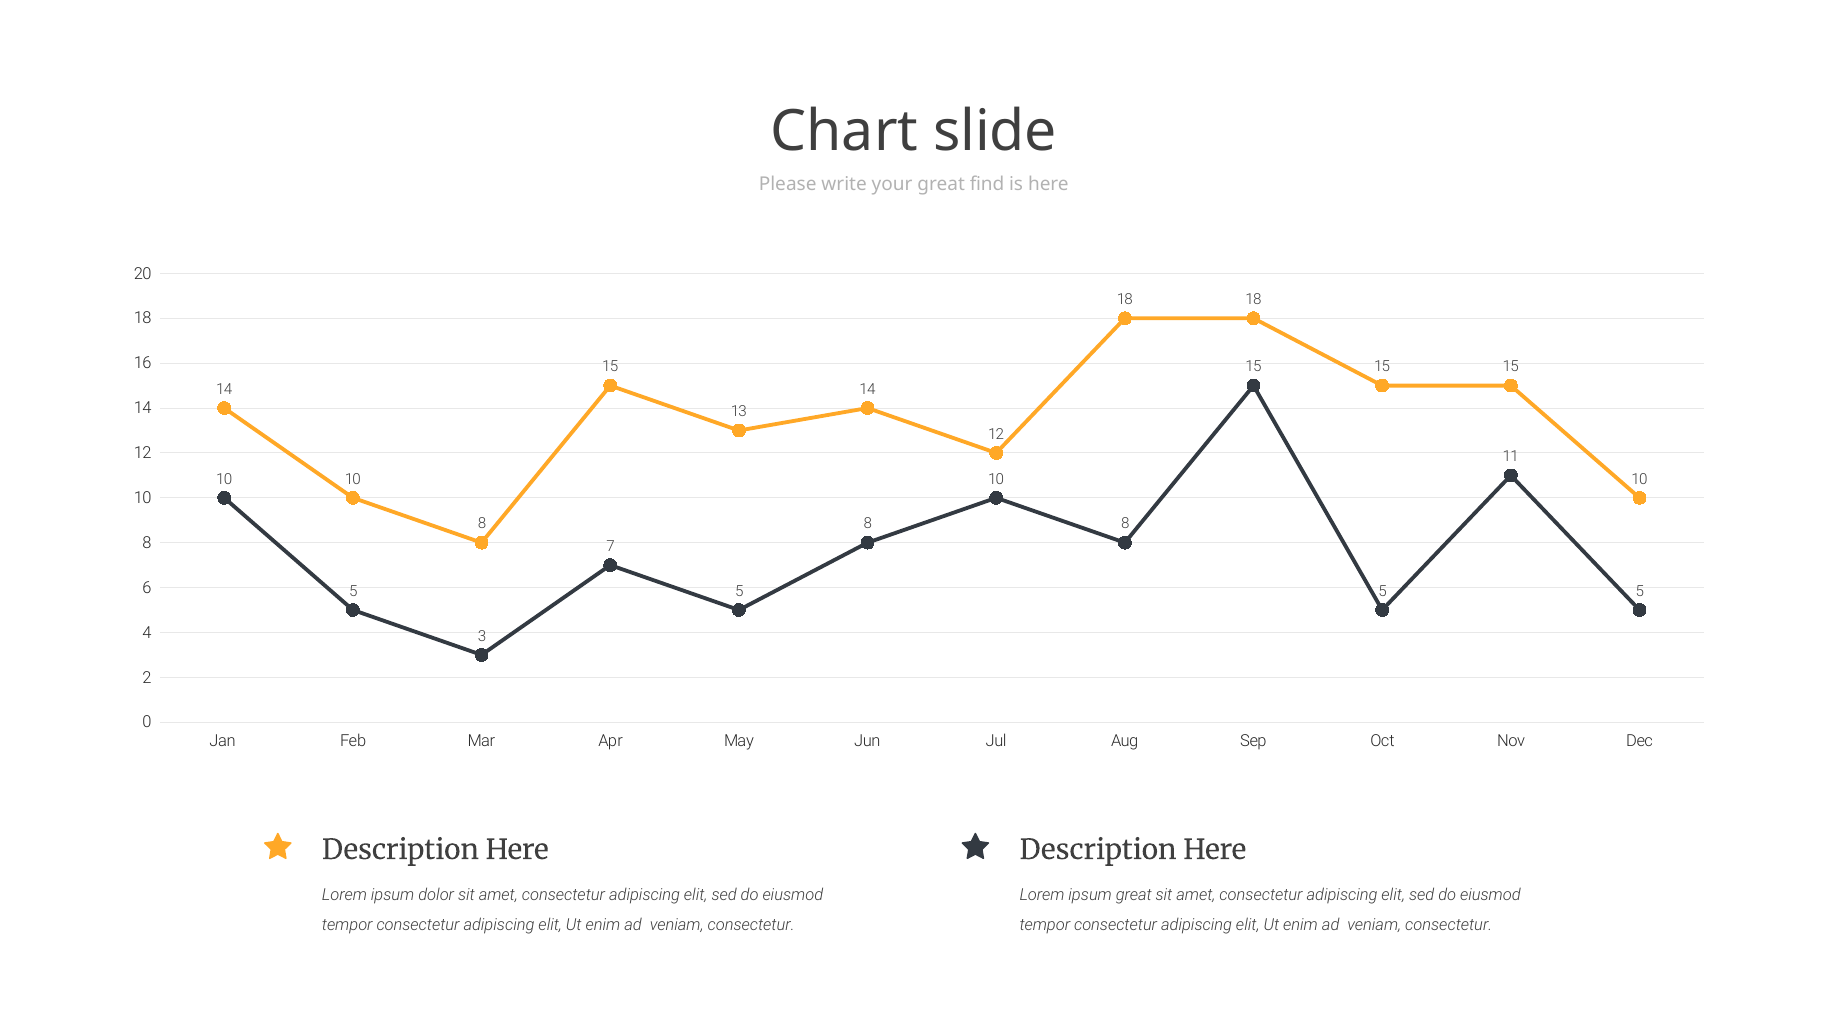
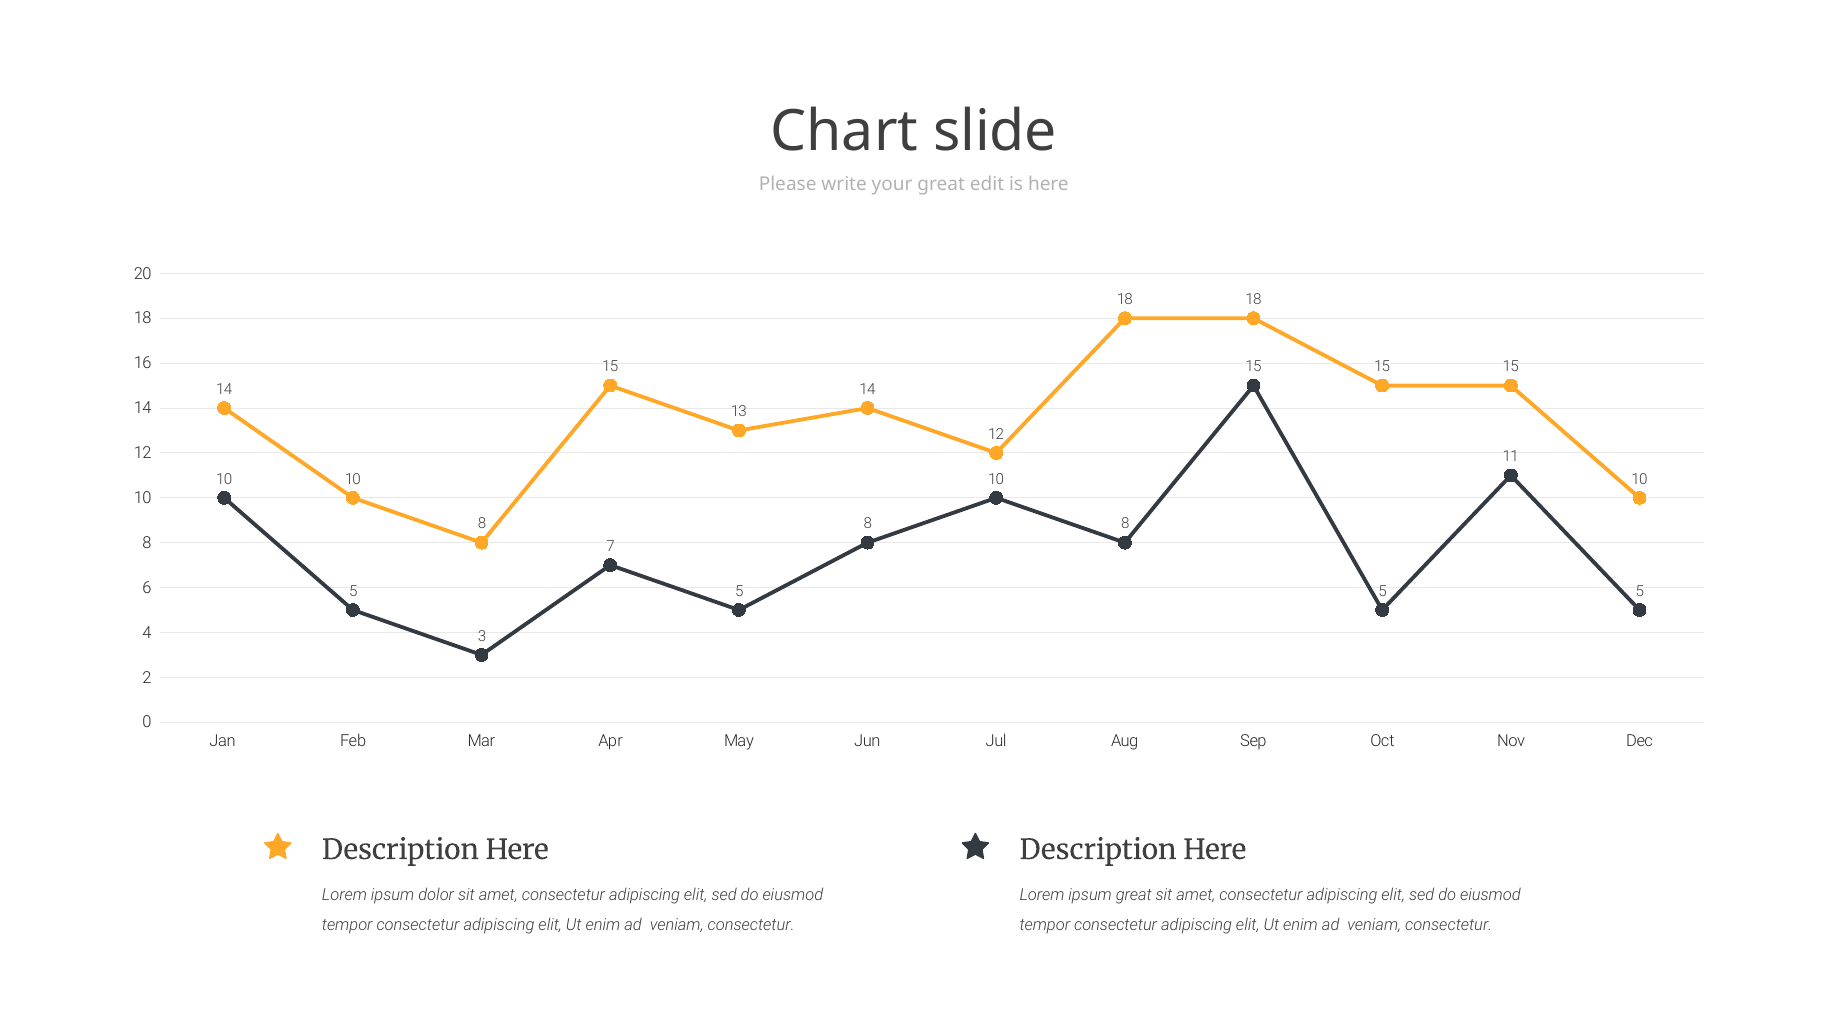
find: find -> edit (987, 185)
